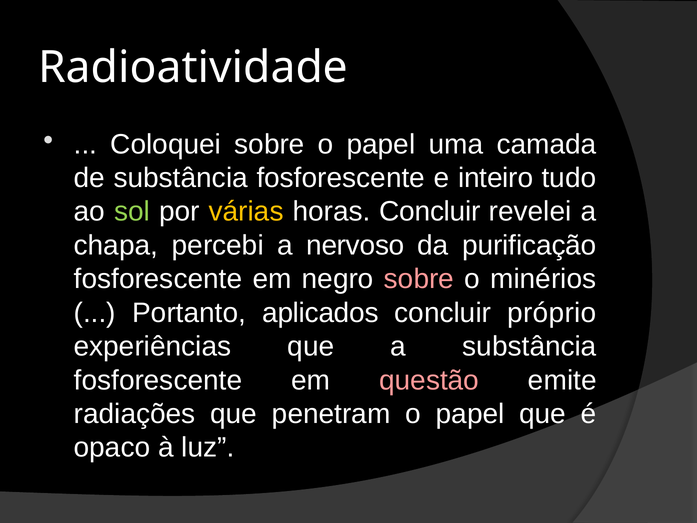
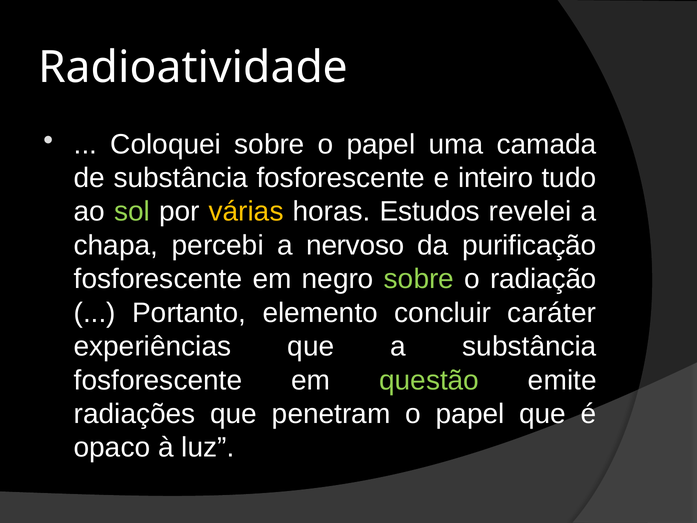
horas Concluir: Concluir -> Estudos (430, 212)
sobre colour: pink -> light green (419, 279)
minérios: minérios -> radiação (543, 279)
aplicados: aplicados -> elemento (320, 313)
próprio: próprio -> caráter (552, 313)
questão colour: pink -> light green (429, 380)
